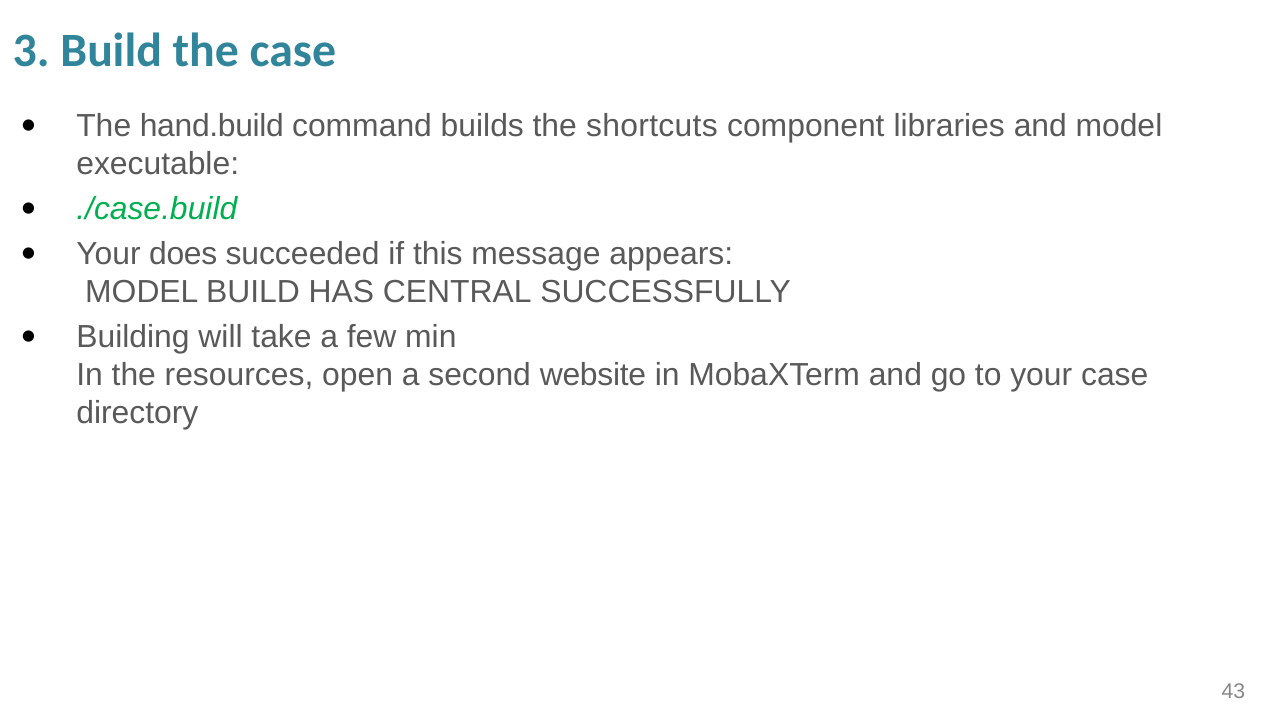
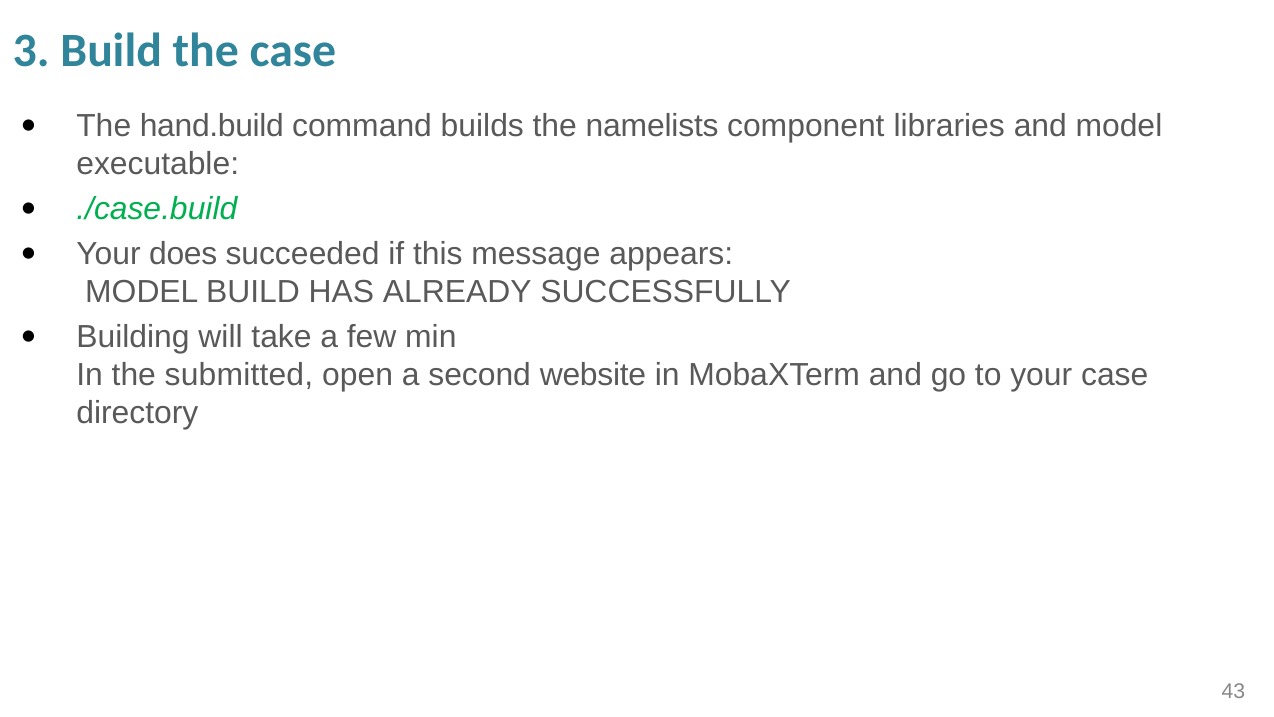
shortcuts: shortcuts -> namelists (652, 126)
CENTRAL: CENTRAL -> ALREADY (457, 292)
resources: resources -> submitted (239, 375)
